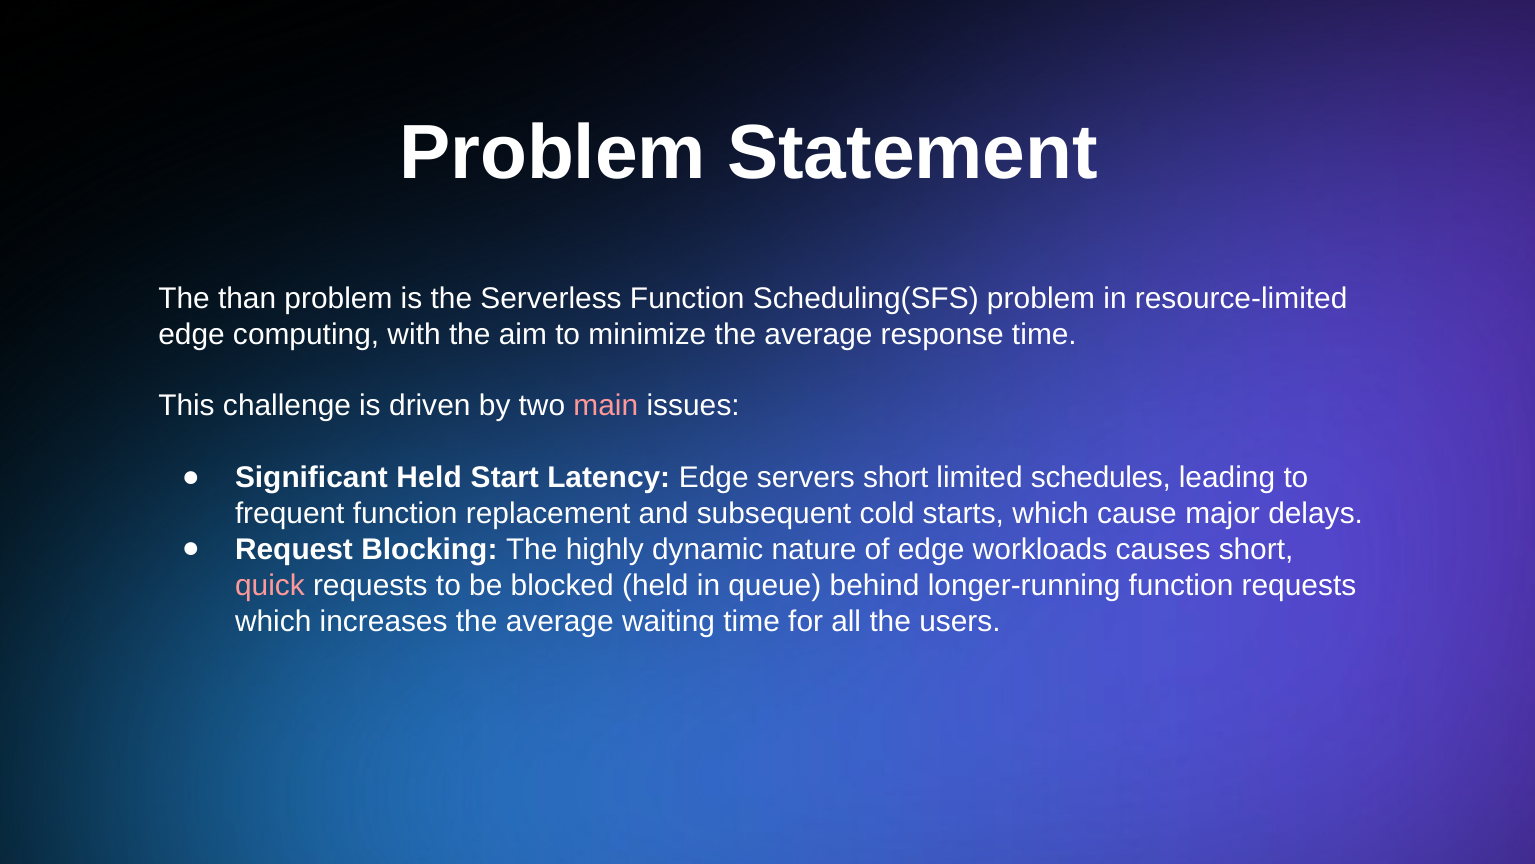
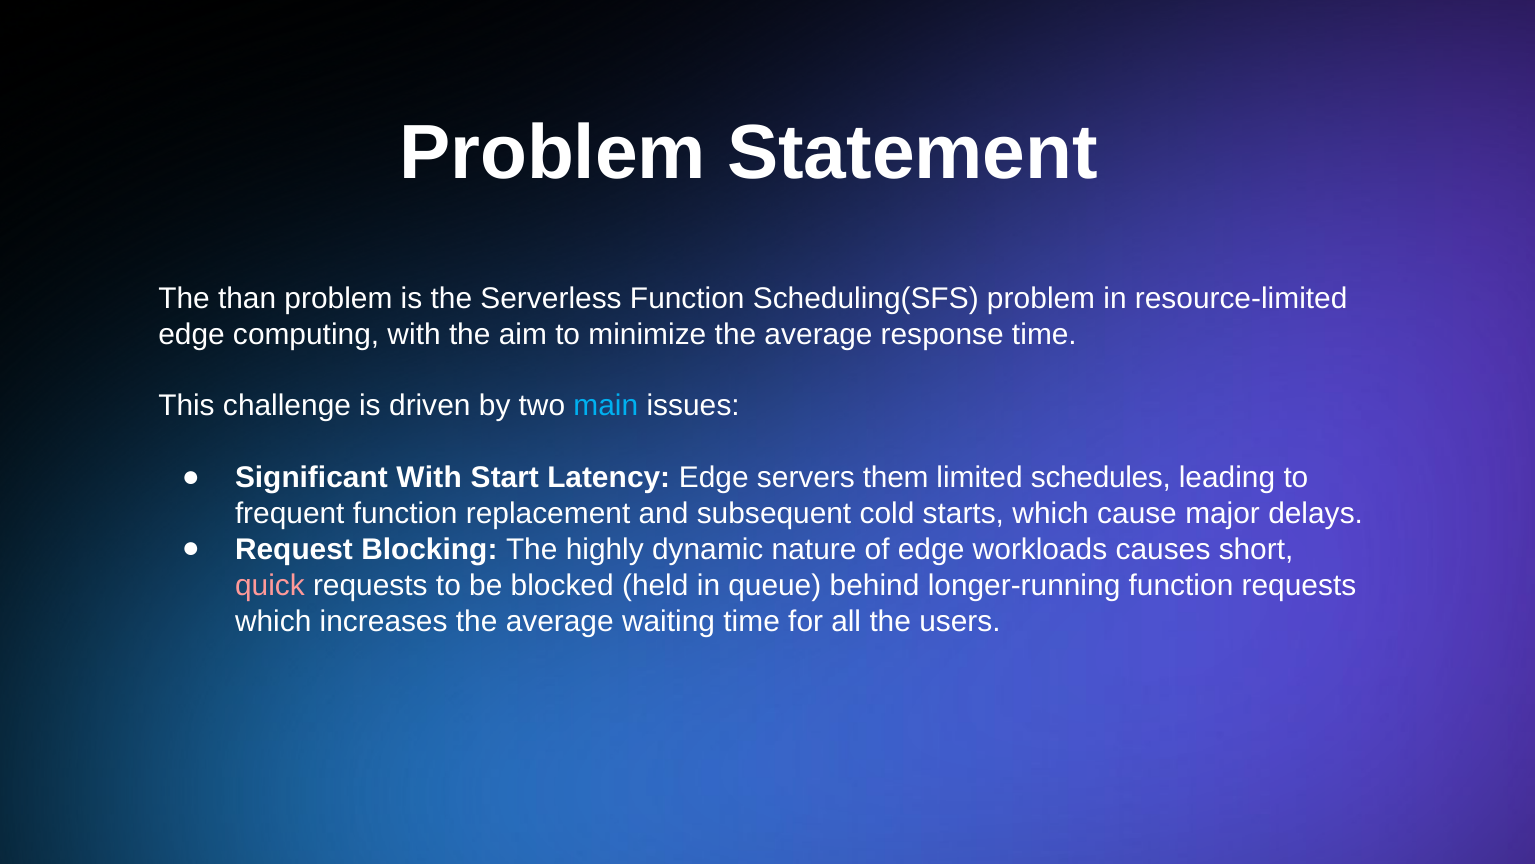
main colour: pink -> light blue (606, 406)
Significant Held: Held -> With (429, 477)
servers short: short -> them (896, 477)
